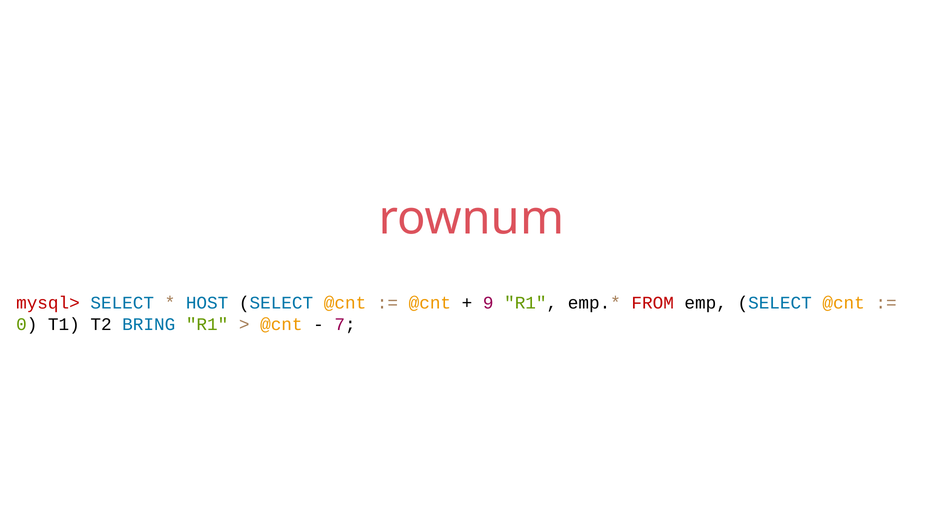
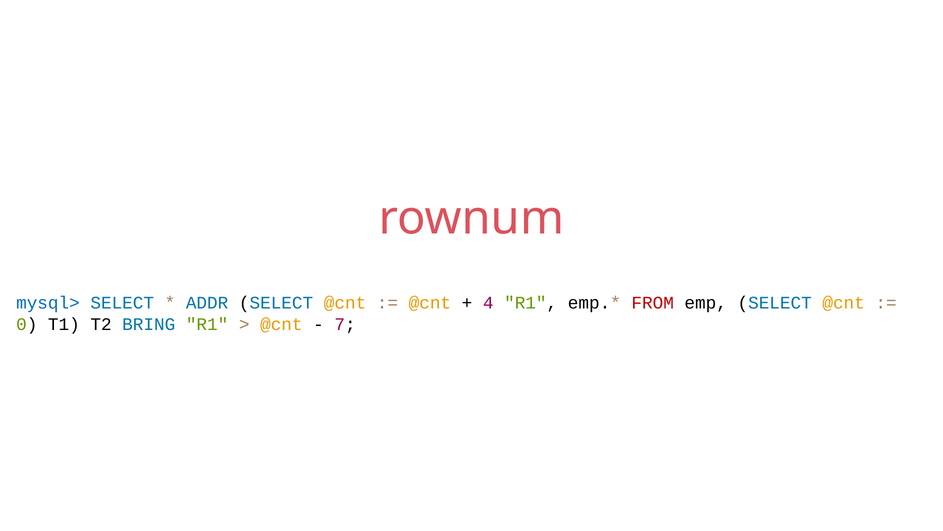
mysql> colour: red -> blue (48, 303)
HOST: HOST -> ADDR (207, 303)
9: 9 -> 4 (488, 303)
